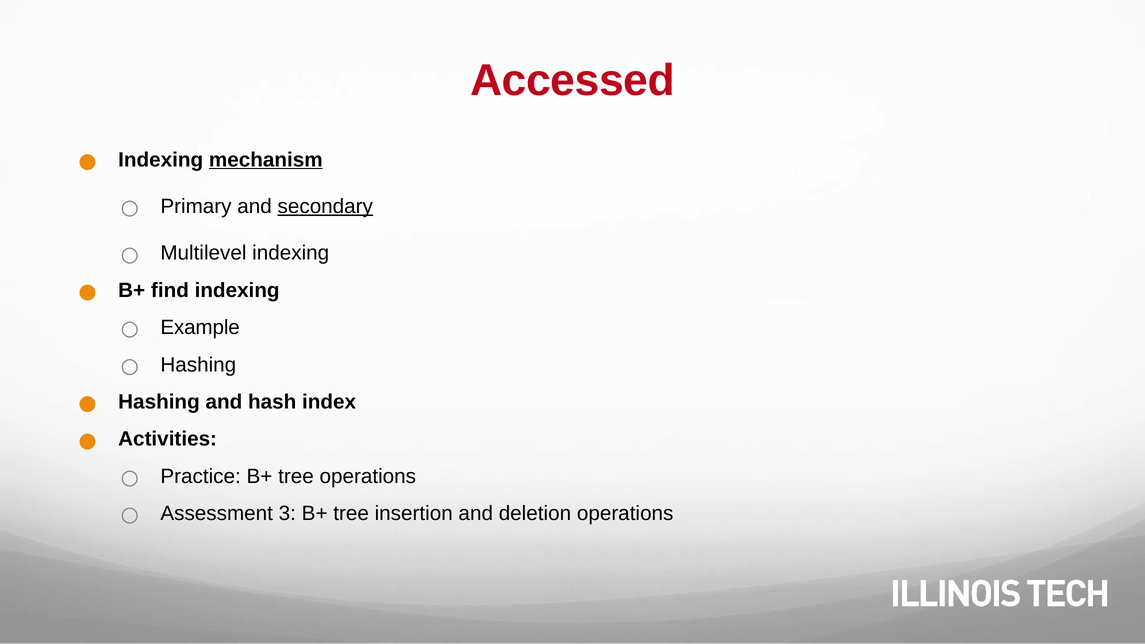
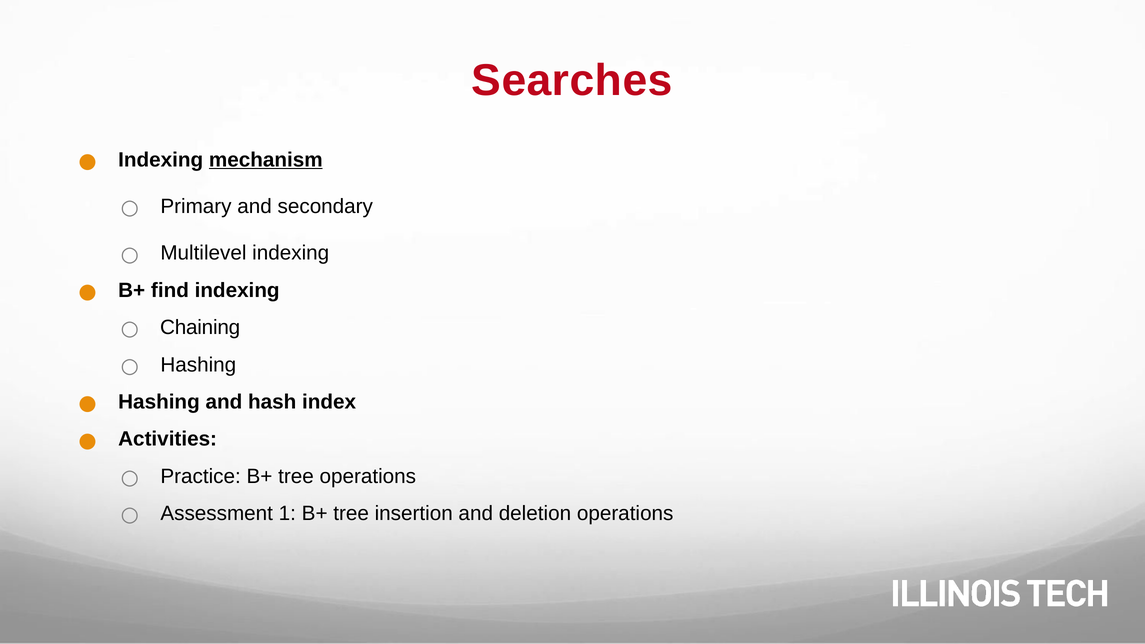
Accessed: Accessed -> Searches (572, 81)
secondary underline: present -> none (325, 206)
Example: Example -> Chaining (200, 328)
3: 3 -> 1 (287, 513)
